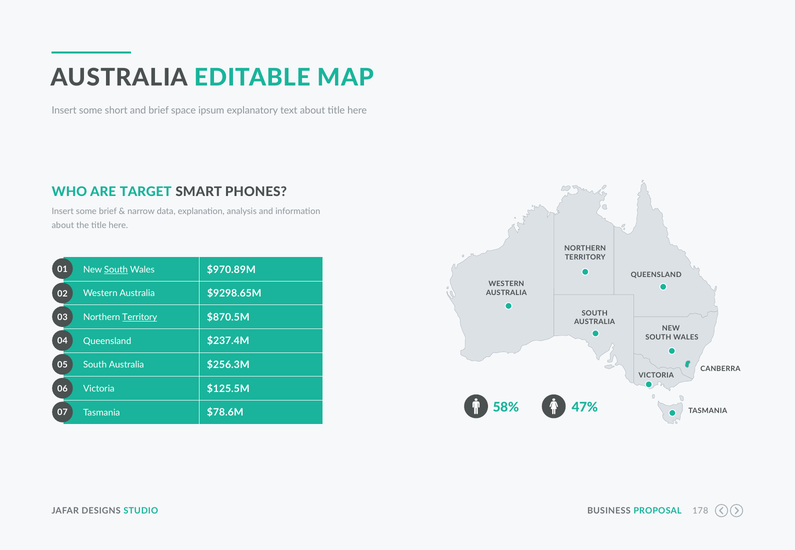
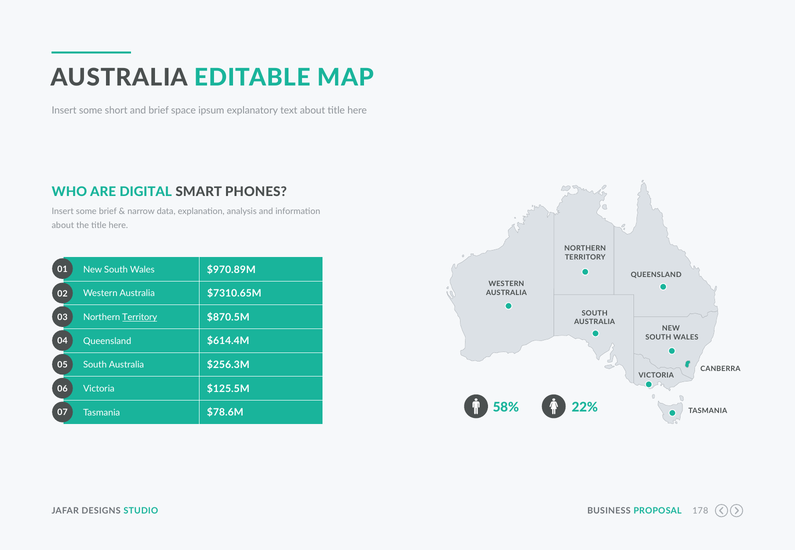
TARGET: TARGET -> DIGITAL (146, 192)
South underline: present -> none (116, 270)
$9298.65M: $9298.65M -> $7310.65M (234, 294)
$237.4M: $237.4M -> $614.4M (228, 341)
47%: 47% -> 22% (585, 407)
